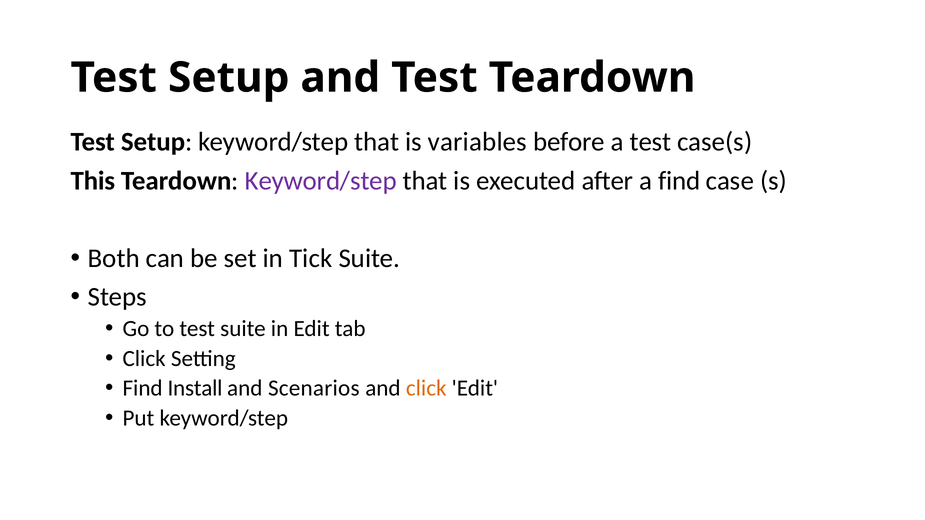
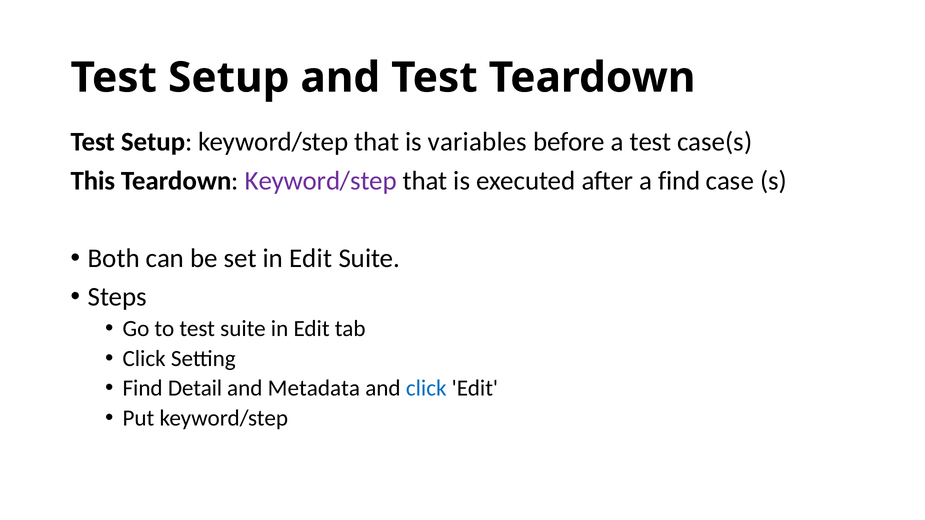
set in Tick: Tick -> Edit (311, 258)
Install: Install -> Detail (195, 388)
Scenarios: Scenarios -> Metadata (314, 388)
click colour: orange -> blue (426, 388)
